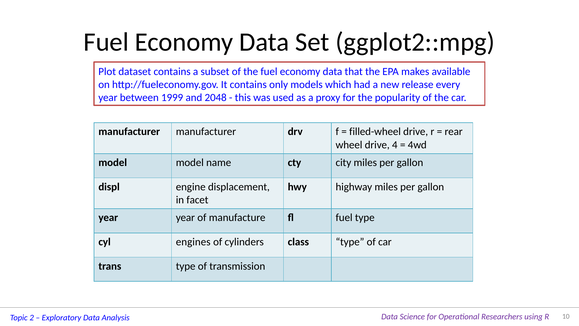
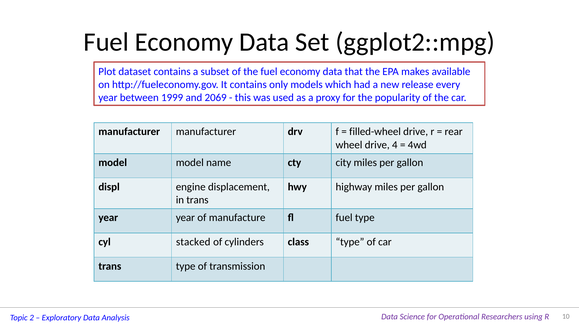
2048: 2048 -> 2069 (216, 97)
in facet: facet -> trans (197, 200)
engines: engines -> stacked (193, 242)
